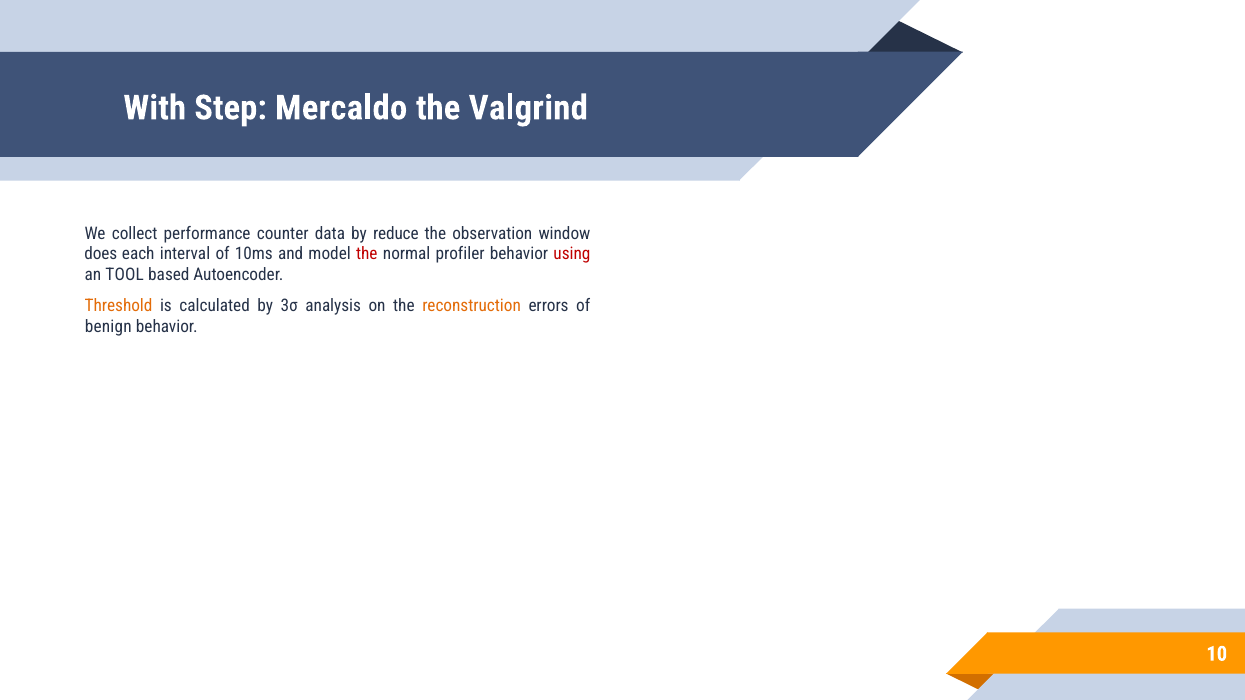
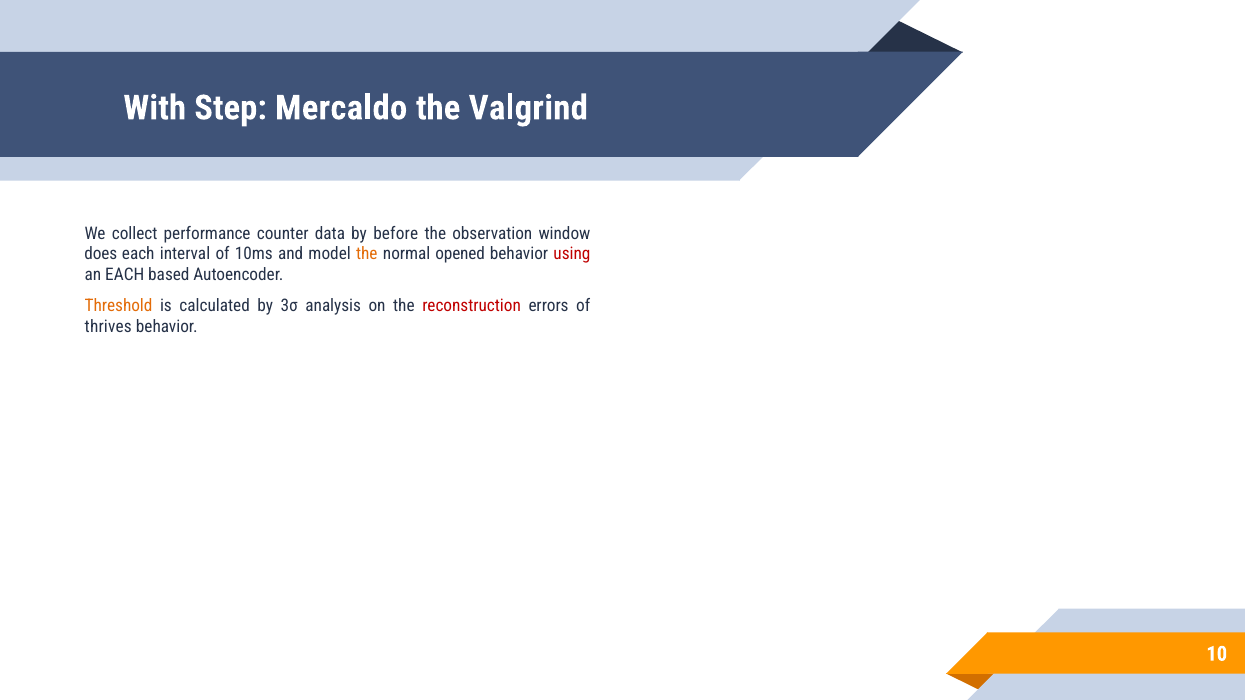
reduce: reduce -> before (396, 233)
the colour: red -> orange (367, 254)
profiler: profiler -> opened (460, 254)
an TOOL: TOOL -> EACH (125, 275)
reconstruction colour: orange -> red (472, 306)
benign: benign -> thrives (108, 327)
